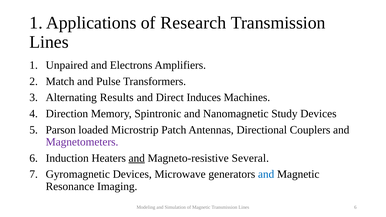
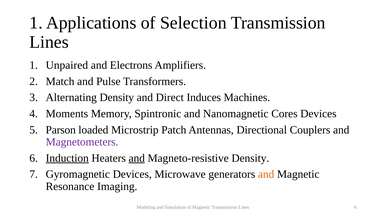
Research: Research -> Selection (193, 23)
Alternating Results: Results -> Density (117, 98)
Direction: Direction -> Moments (67, 114)
Study: Study -> Cores (284, 114)
Induction underline: none -> present (67, 158)
Magneto-resistive Several: Several -> Density (250, 158)
and colour: blue -> orange (266, 174)
